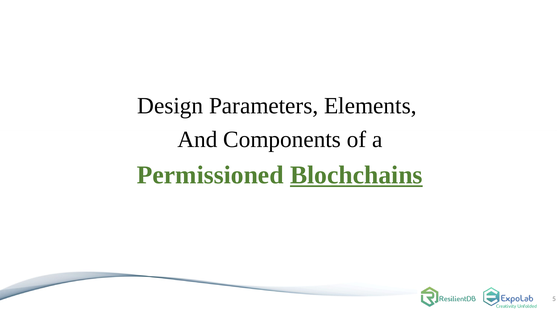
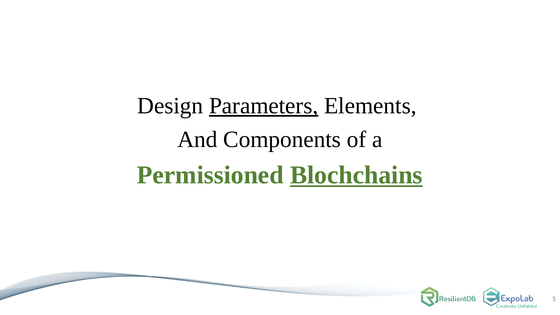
Parameters underline: none -> present (264, 106)
